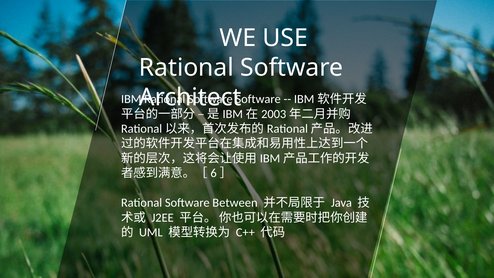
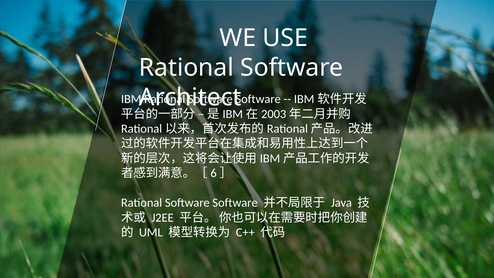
Between: Between -> Software (235, 203)
